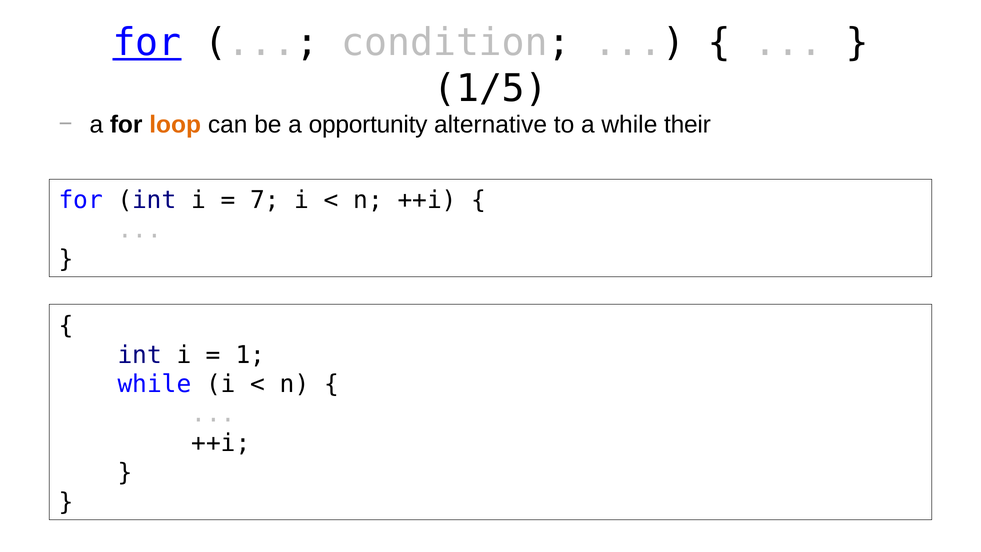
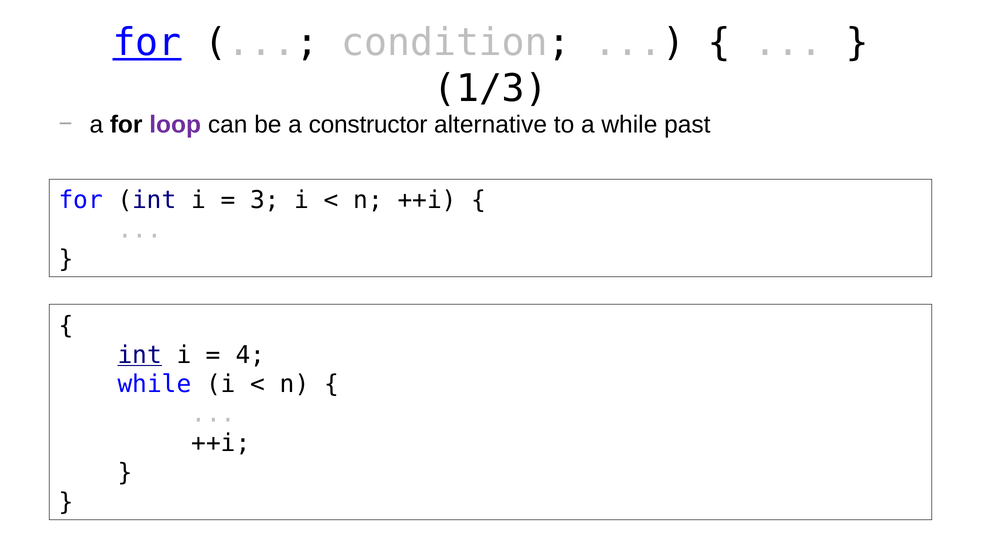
1/5: 1/5 -> 1/3 (491, 89)
loop colour: orange -> purple (175, 125)
opportunity: opportunity -> constructor (368, 125)
their: their -> past (687, 125)
7: 7 -> 3 (265, 200)
int underline: none -> present (140, 355)
1: 1 -> 4 (250, 355)
